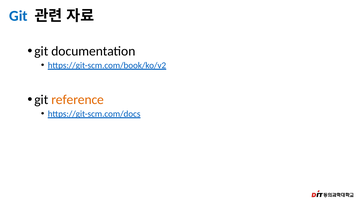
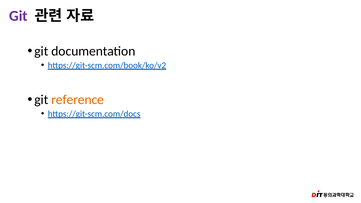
Git colour: blue -> purple (18, 16)
